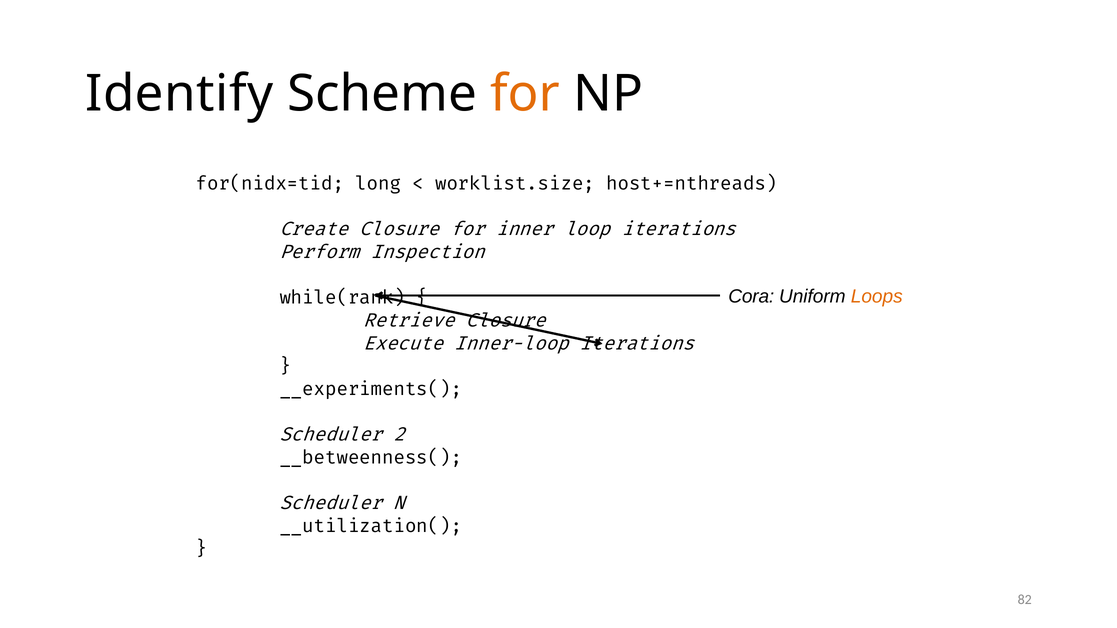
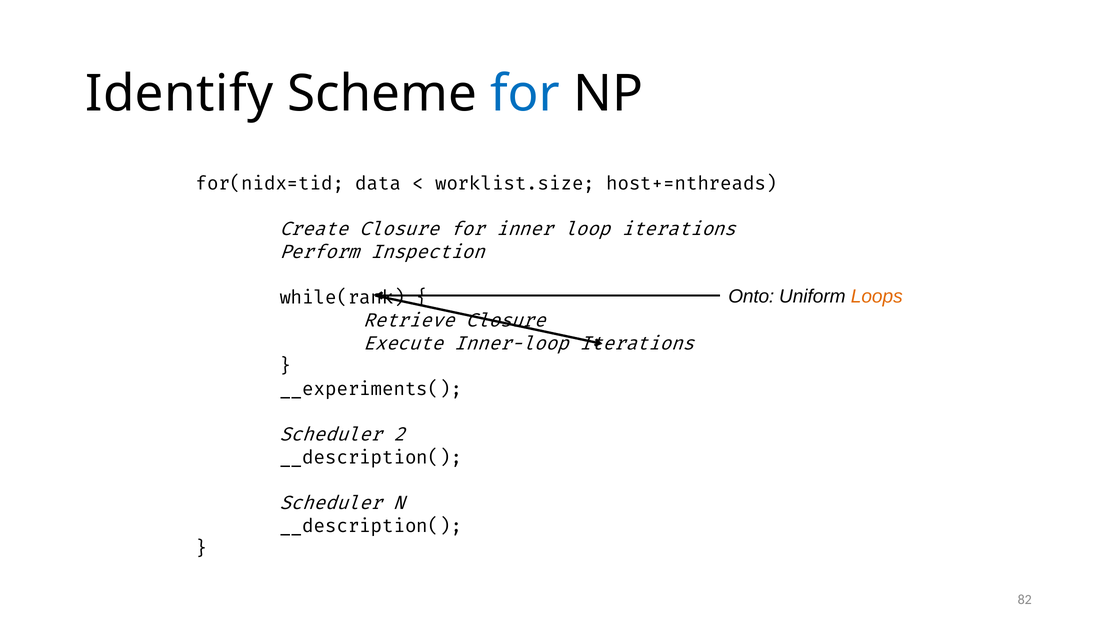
for colour: orange -> blue (525, 94)
long: long -> data (378, 184)
Cora: Cora -> Onto (751, 297)
__betweenness(: __betweenness( -> __description( (371, 457)
__utilization(: __utilization( -> __description( (371, 526)
